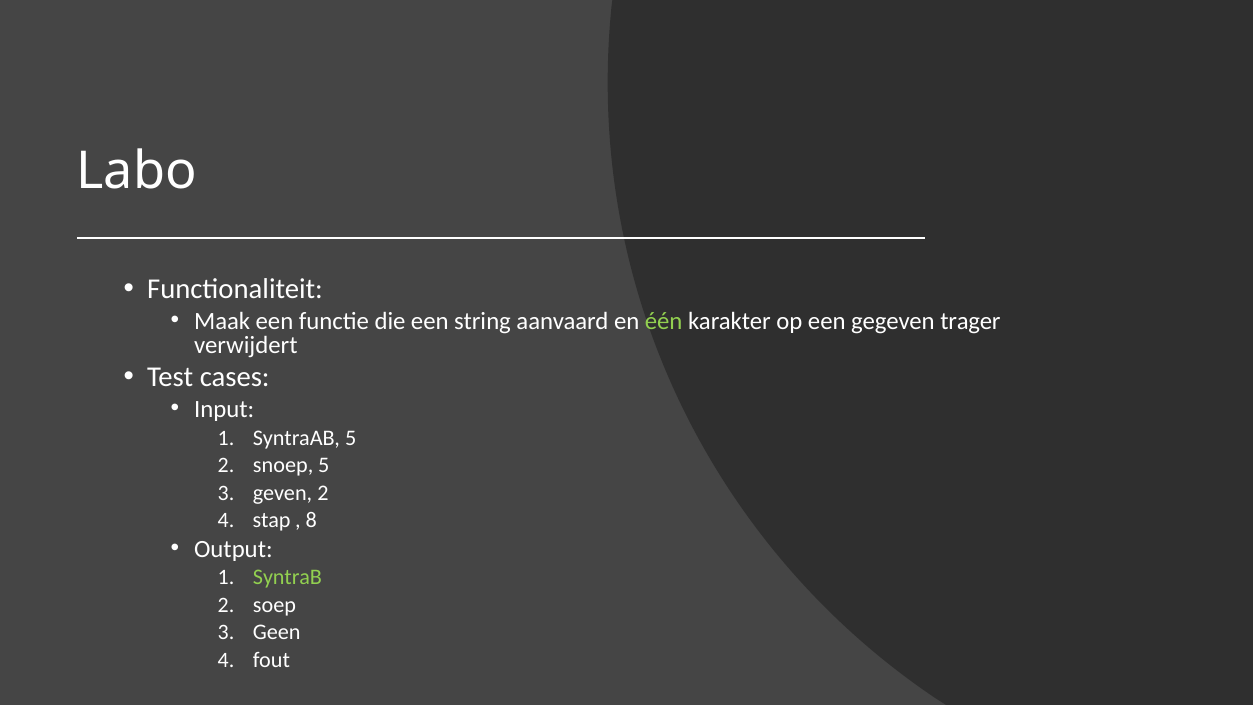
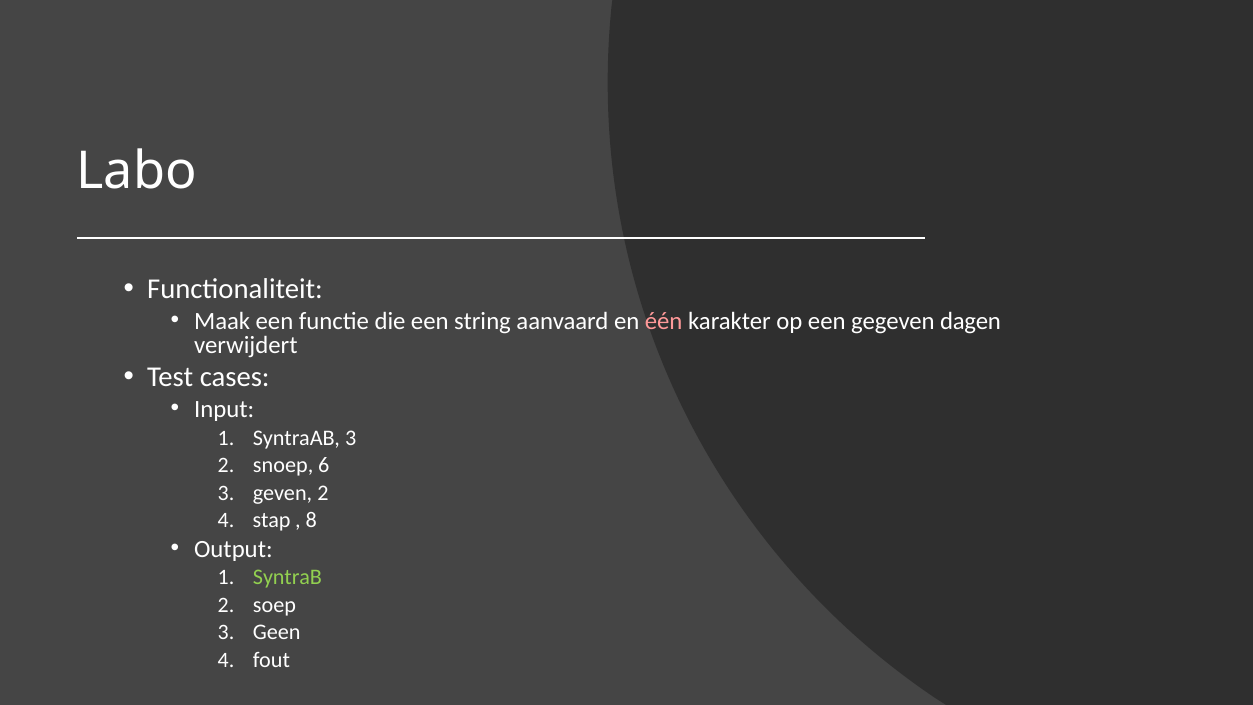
één colour: light green -> pink (664, 321)
trager: trager -> dagen (970, 321)
SyntraAB 5: 5 -> 3 (351, 438)
snoep 5: 5 -> 6 (324, 465)
